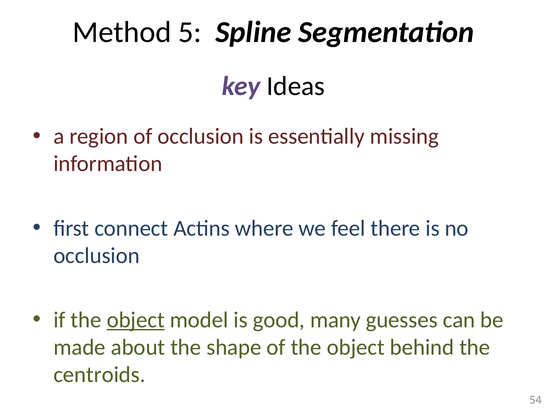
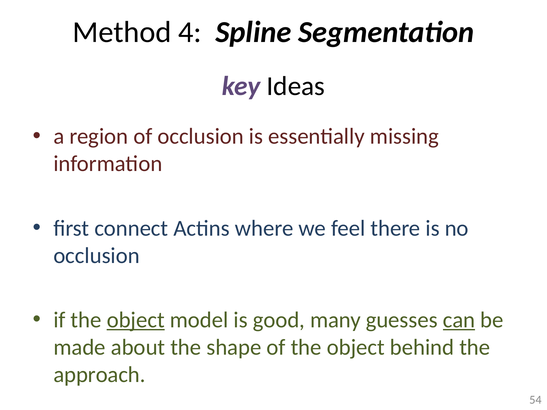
5: 5 -> 4 (190, 32)
can underline: none -> present (459, 320)
centroids: centroids -> approach (99, 375)
